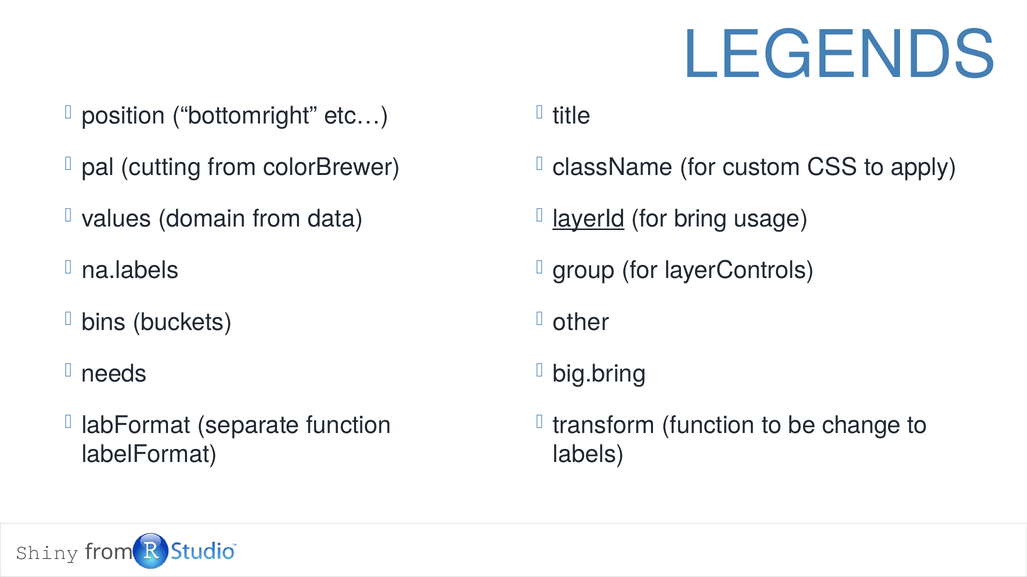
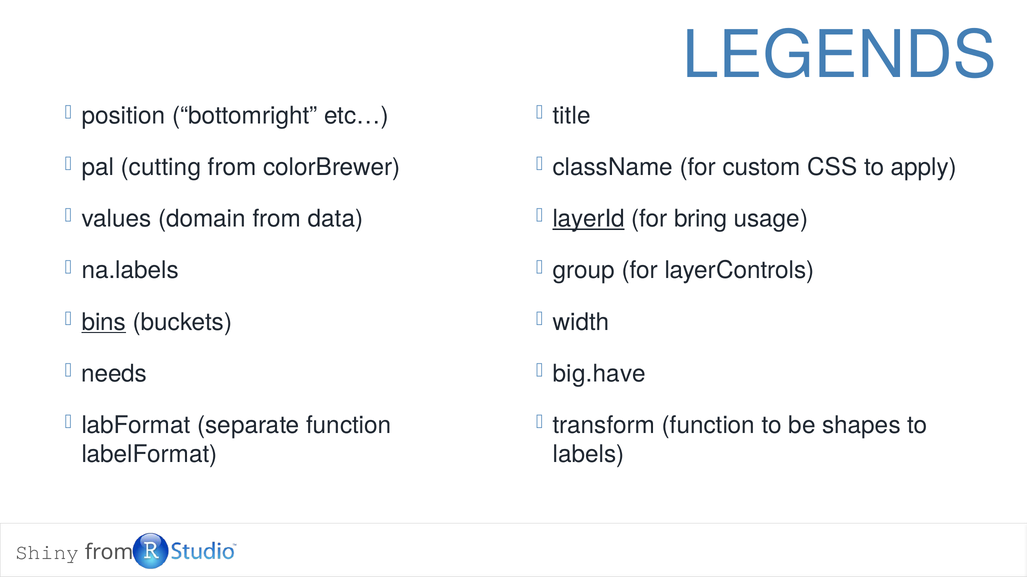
bins underline: none -> present (104, 322)
other: other -> width (581, 322)
big.bring: big.bring -> big.have (599, 374)
change: change -> shapes (861, 426)
